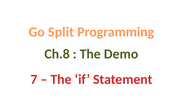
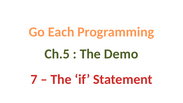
Split: Split -> Each (61, 32)
Ch.8: Ch.8 -> Ch.5 (57, 54)
